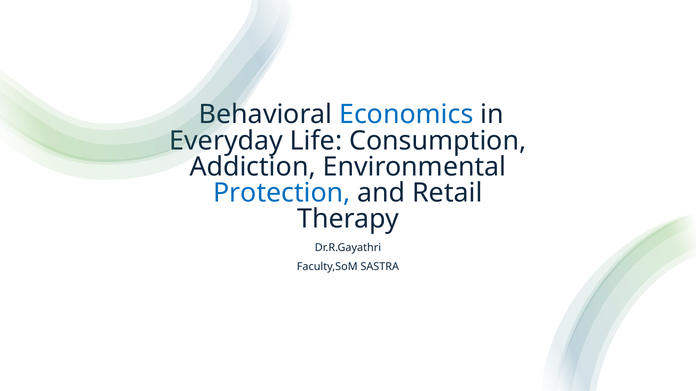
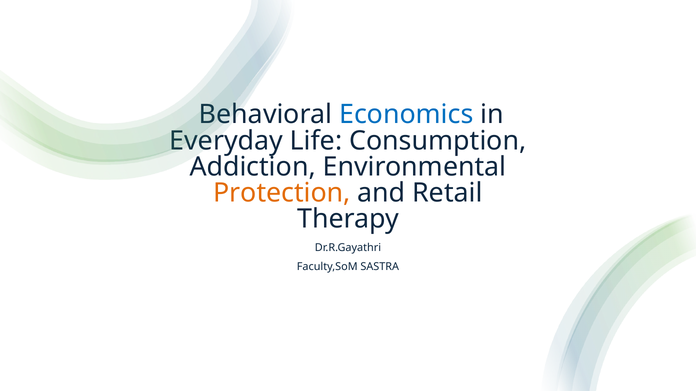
Protection colour: blue -> orange (282, 193)
